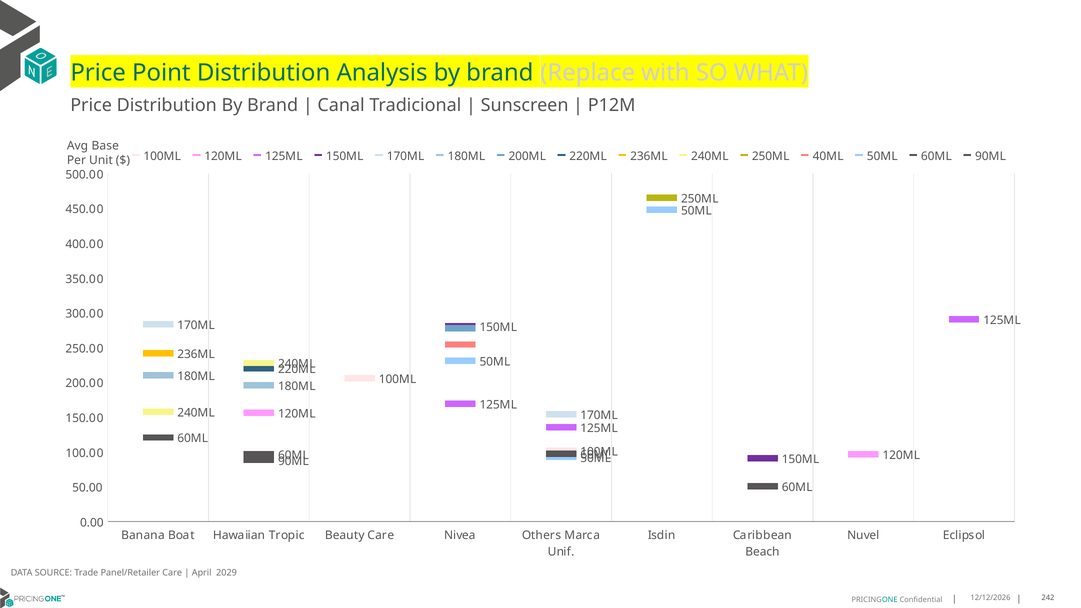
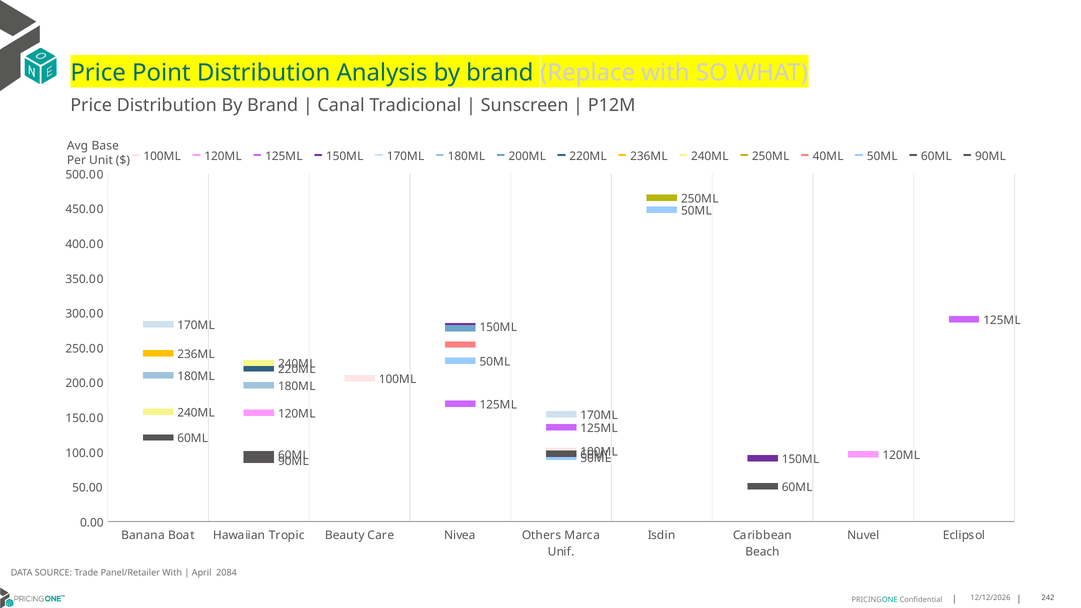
Panel/Retailer Care: Care -> With (172, 573)
2029: 2029 -> 2084 (227, 573)
